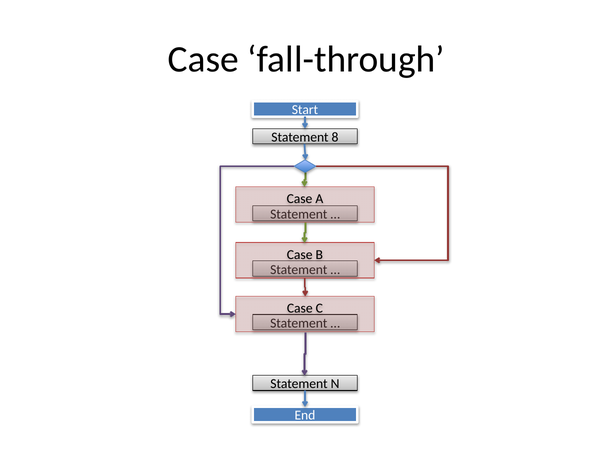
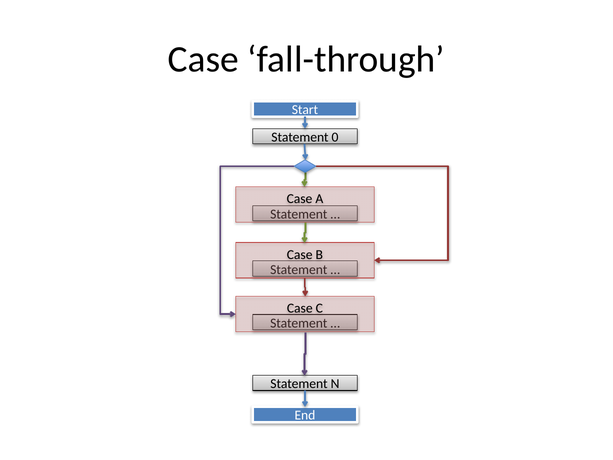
8: 8 -> 0 (335, 137)
